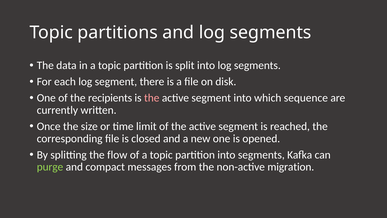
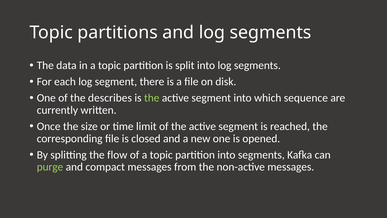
recipients: recipients -> describes (110, 98)
the colour: pink -> light green (152, 98)
non-active migration: migration -> messages (291, 167)
